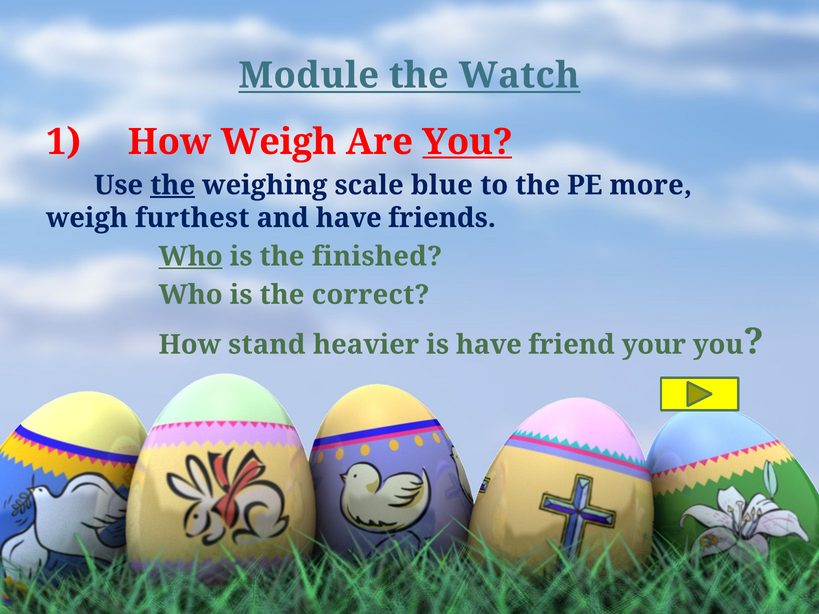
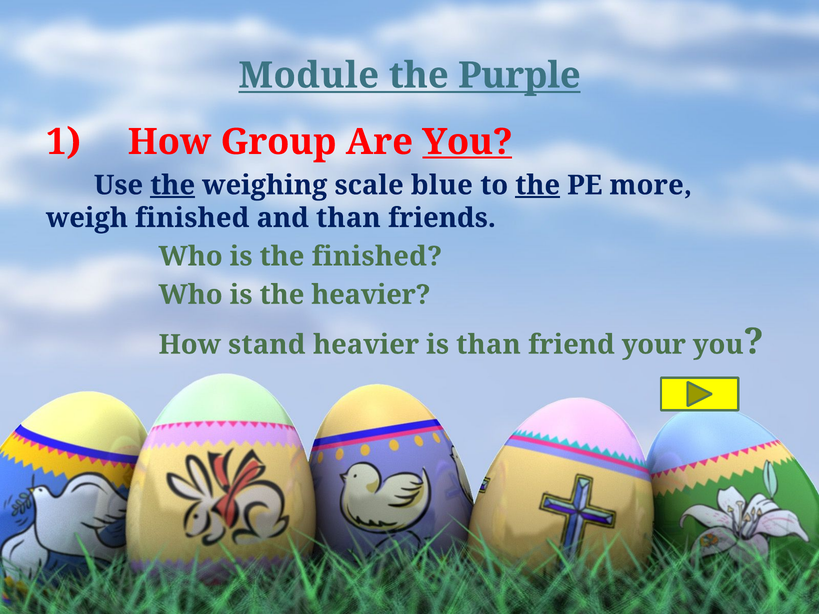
Watch: Watch -> Purple (519, 76)
How Weigh: Weigh -> Group (279, 142)
the underline: none -> present (538, 185)
weigh furthest: furthest -> finished (192, 218)
and have: have -> than (348, 218)
Who underline: present -> none (191, 257)
the correct: correct -> heavier (371, 295)
is have: have -> than (488, 345)
